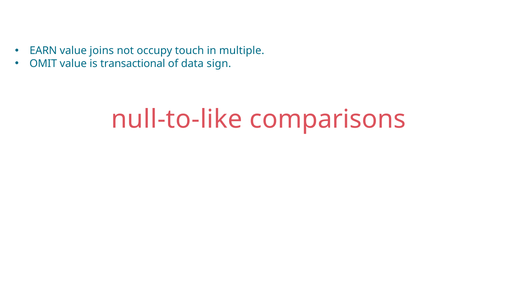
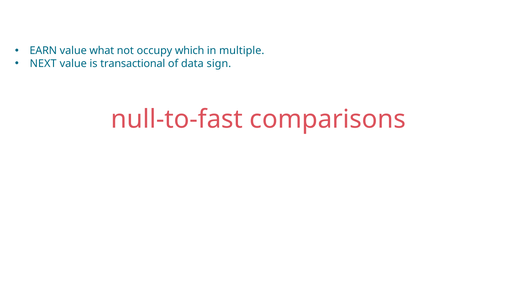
joins: joins -> what (102, 51)
touch: touch -> which (190, 51)
OMIT: OMIT -> NEXT (43, 64)
null-to-like: null-to-like -> null-to-fast (177, 119)
